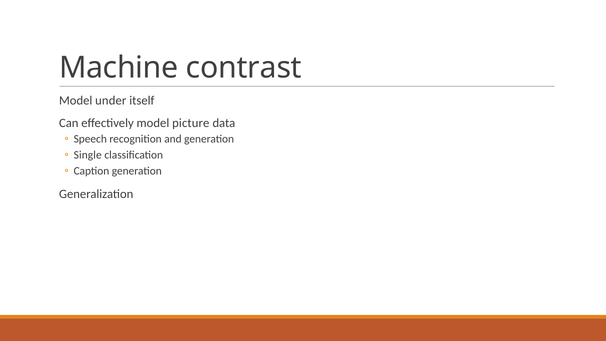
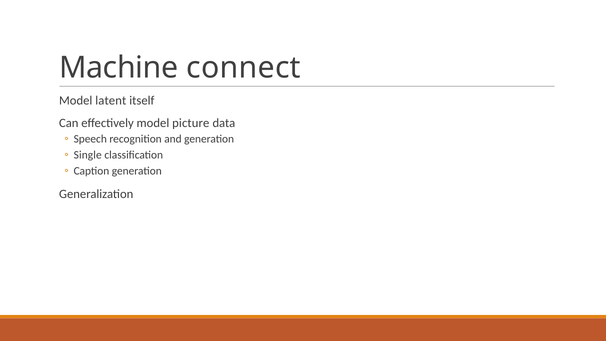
contrast: contrast -> connect (244, 68)
under: under -> latent (111, 101)
